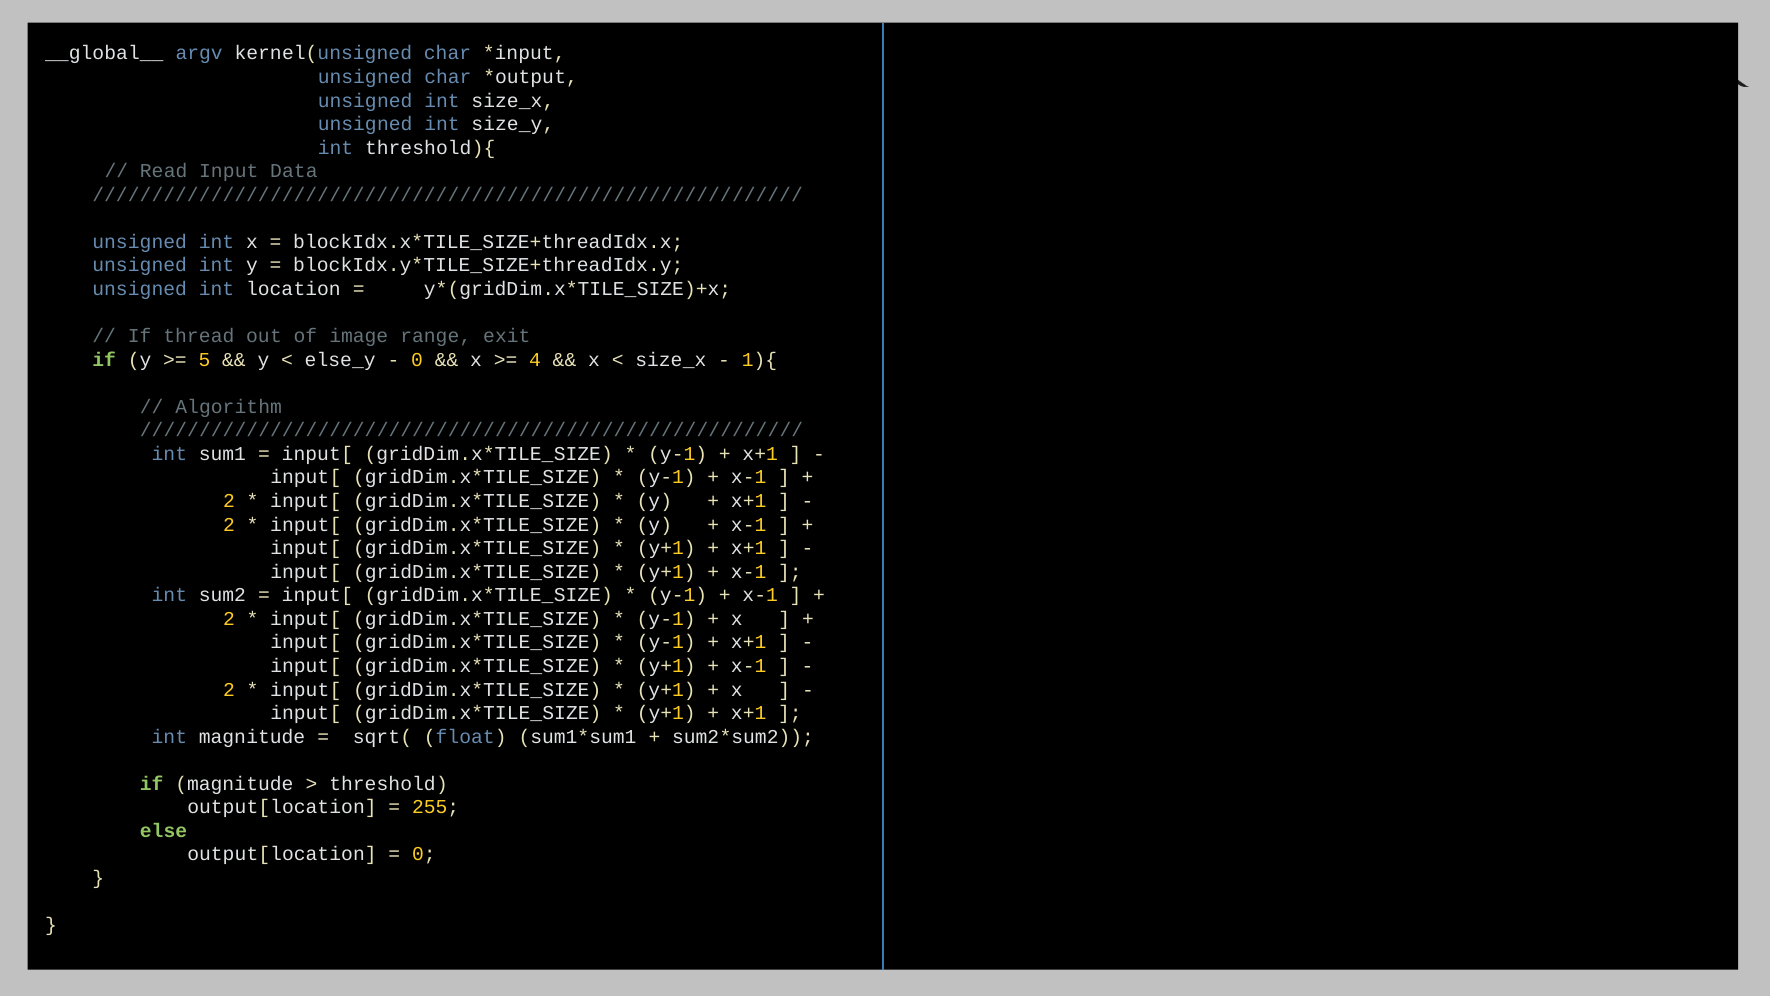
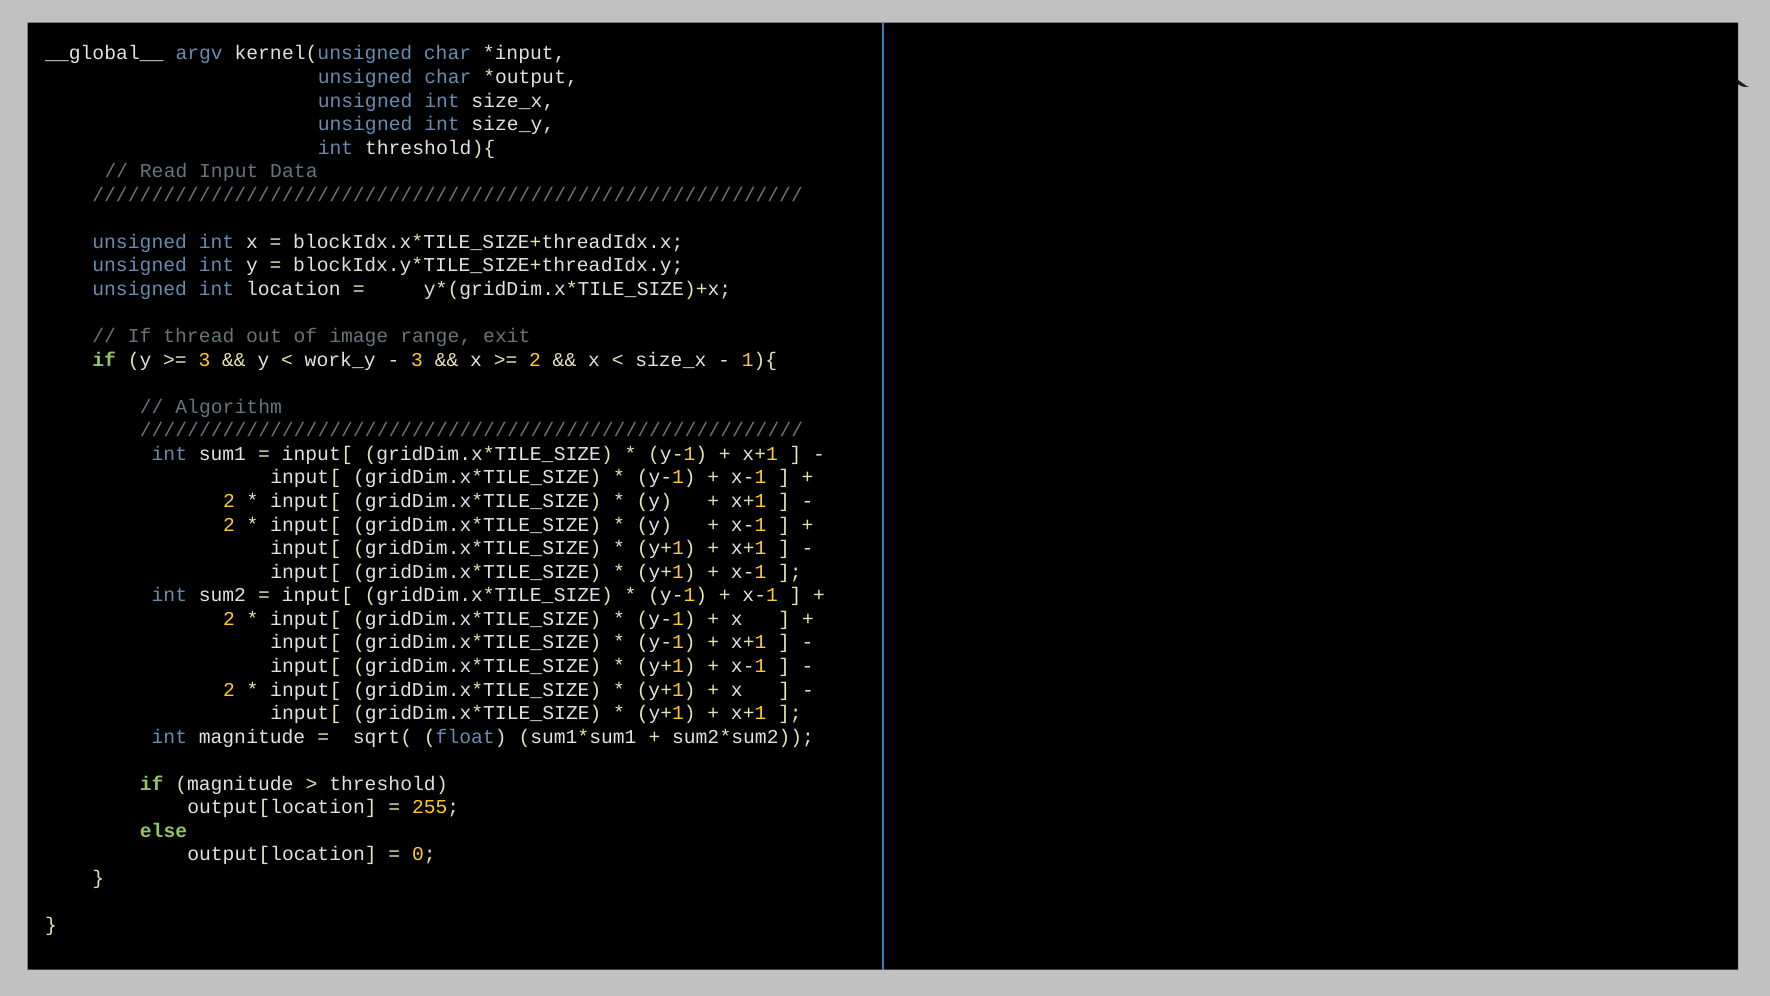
5: 5 -> 3 (204, 360)
else_y: else_y -> work_y (340, 360)
0: 0 -> 3 (417, 360)
4: 4 -> 2 (535, 360)
